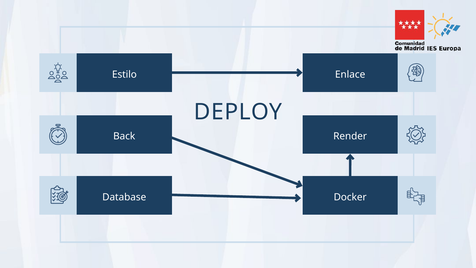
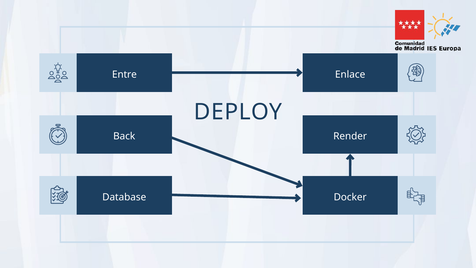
Estilo: Estilo -> Entre (124, 74)
